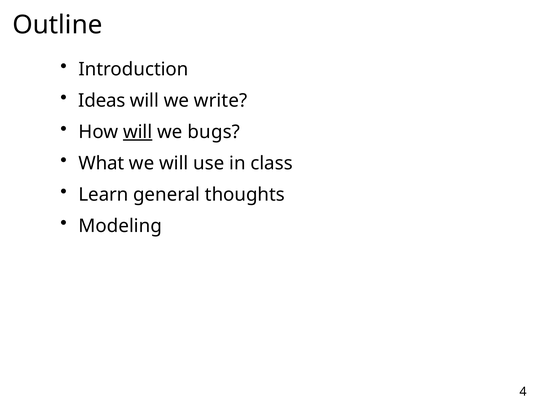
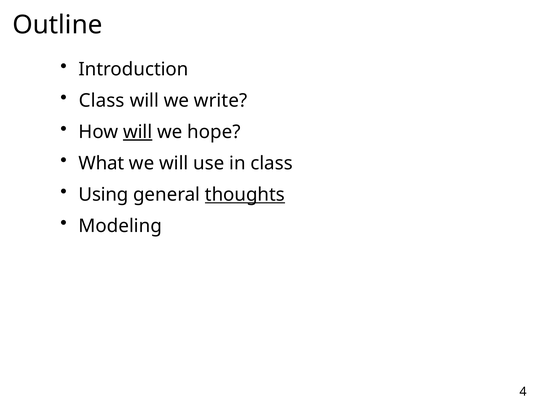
Ideas: Ideas -> Class (102, 101)
bugs: bugs -> hope (214, 132)
Learn: Learn -> Using (104, 195)
thoughts underline: none -> present (245, 195)
